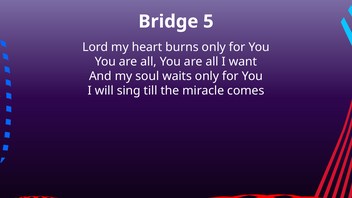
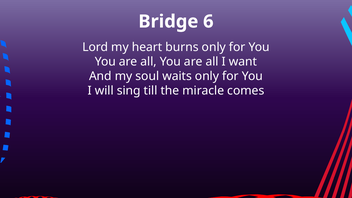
5: 5 -> 6 (208, 22)
